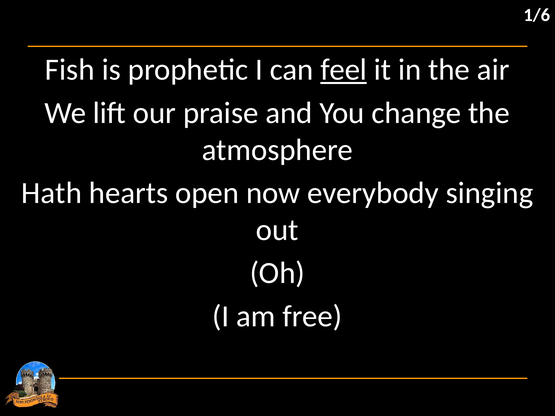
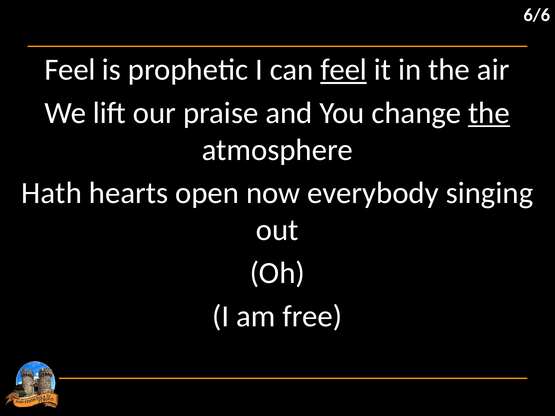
1/6: 1/6 -> 6/6 (537, 15)
Fish: Fish -> Feel (70, 70)
the underline: none -> present (489, 113)
